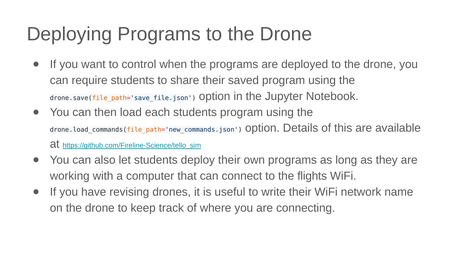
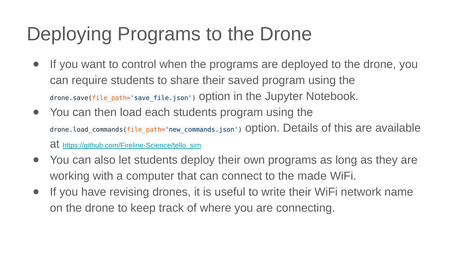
flights: flights -> made (312, 176)
